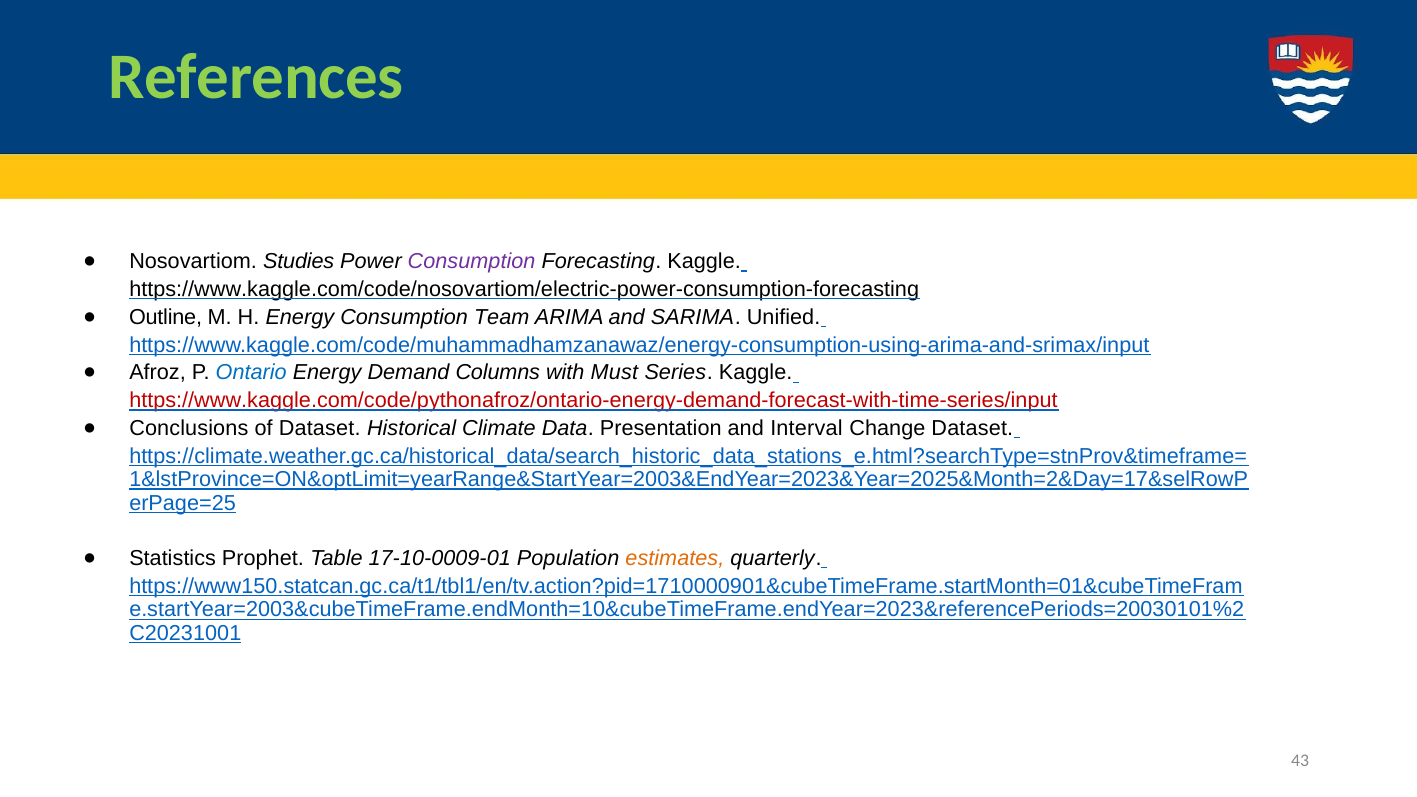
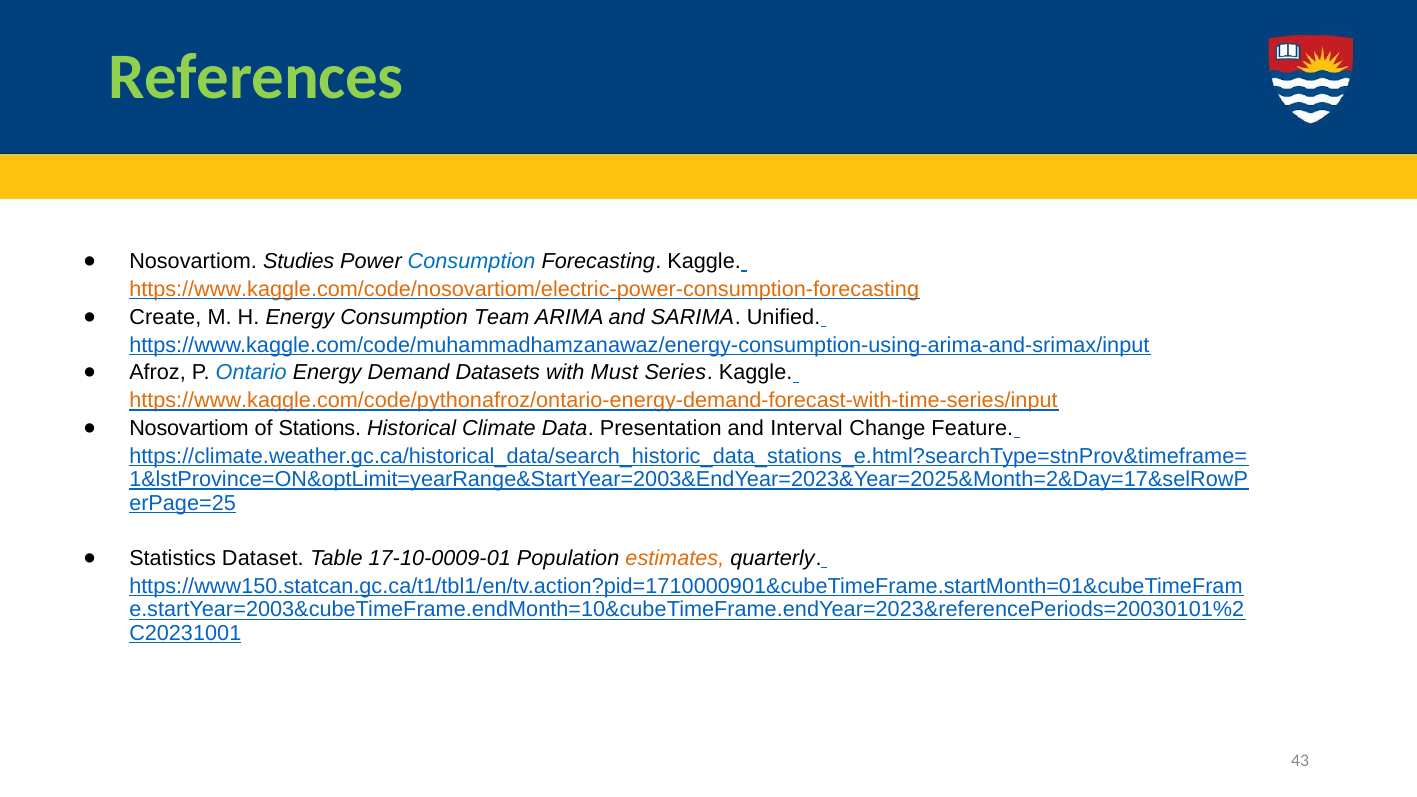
Consumption colour: purple -> blue (472, 262)
https://www.kaggle.com/code/nosovartiom/electric-power-consumption-forecasting colour: black -> orange (524, 289)
Outline: Outline -> Create (165, 317)
Columns: Columns -> Datasets (498, 373)
https://www.kaggle.com/code/pythonafroz/ontario-energy-demand-forecast-with-time-series/input colour: red -> orange (593, 400)
Conclusions: Conclusions -> Nosovartiom (189, 428)
of Dataset: Dataset -> Stations (320, 428)
Change Dataset: Dataset -> Feature (972, 428)
Prophet: Prophet -> Dataset (263, 558)
